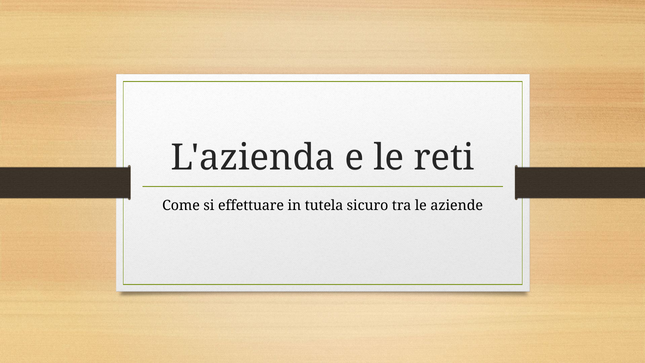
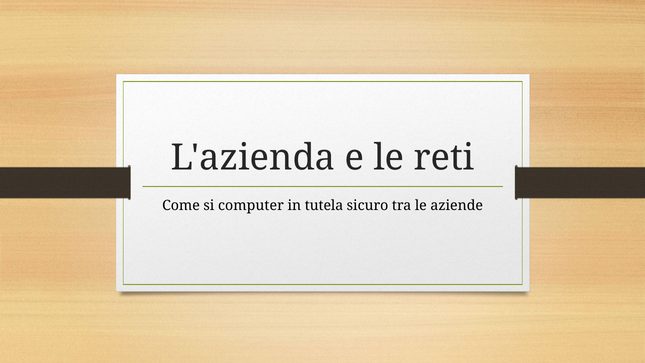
effettuare: effettuare -> computer (251, 205)
